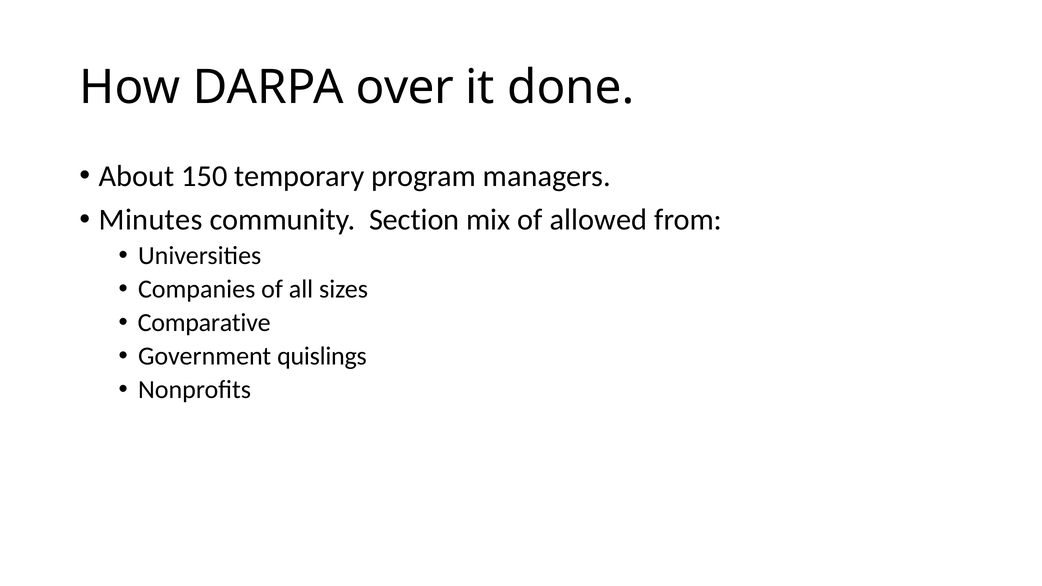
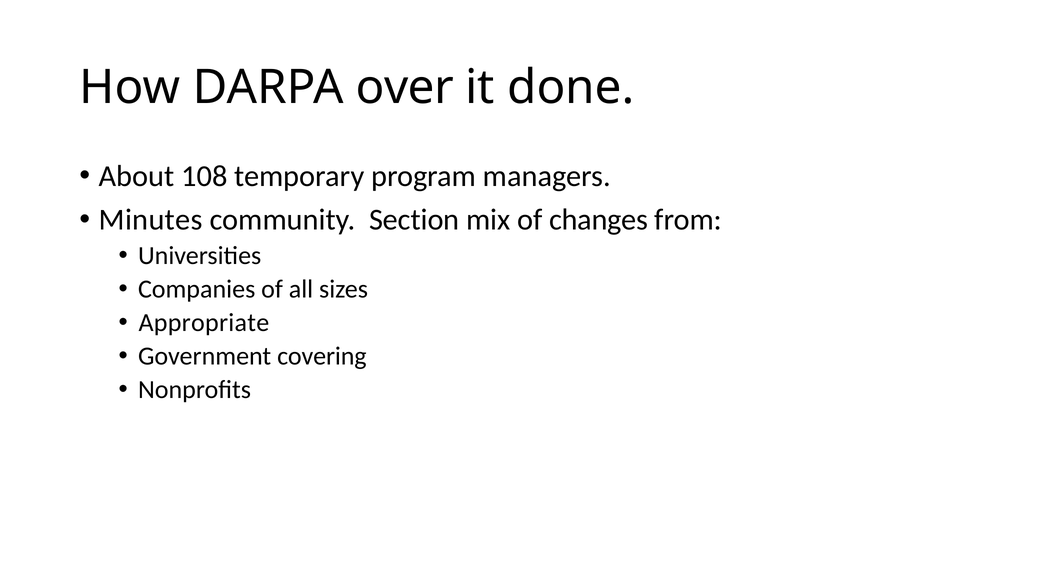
150: 150 -> 108 (204, 176)
allowed: allowed -> changes (599, 220)
Comparative: Comparative -> Appropriate (204, 323)
quislings: quislings -> covering (322, 356)
